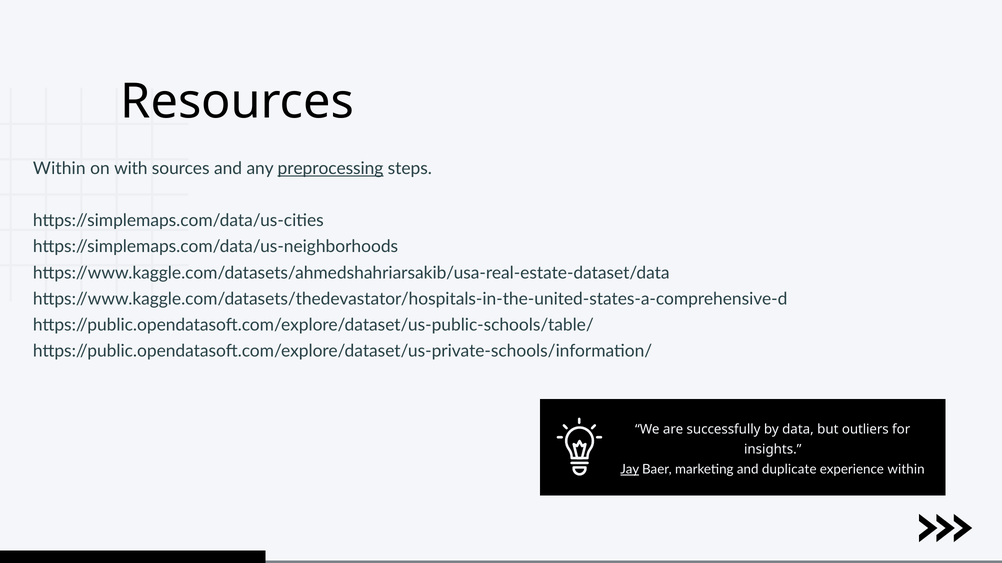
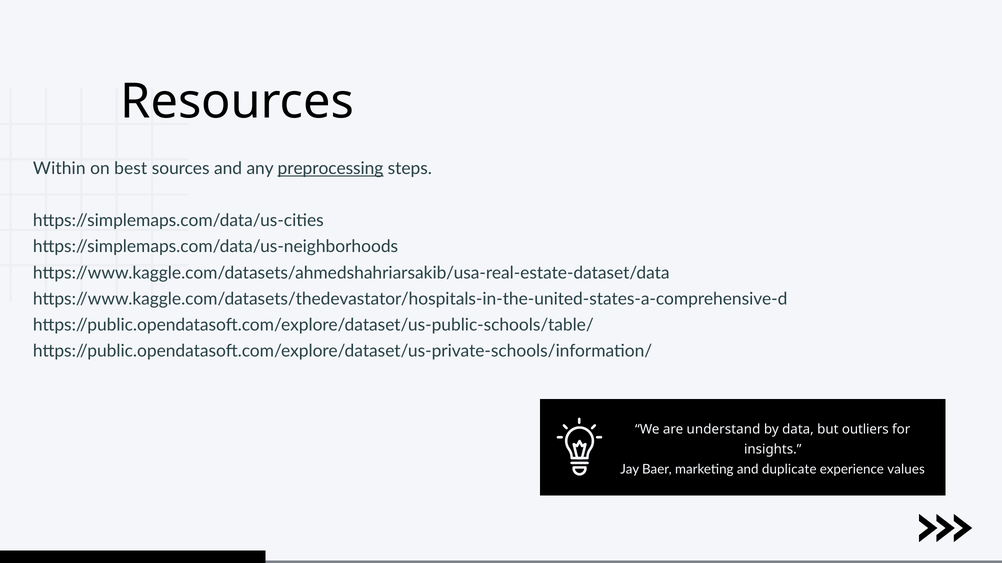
with: with -> best (131, 169)
successfully: successfully -> understand (723, 430)
Jay underline: present -> none (630, 470)
experience within: within -> values (906, 470)
